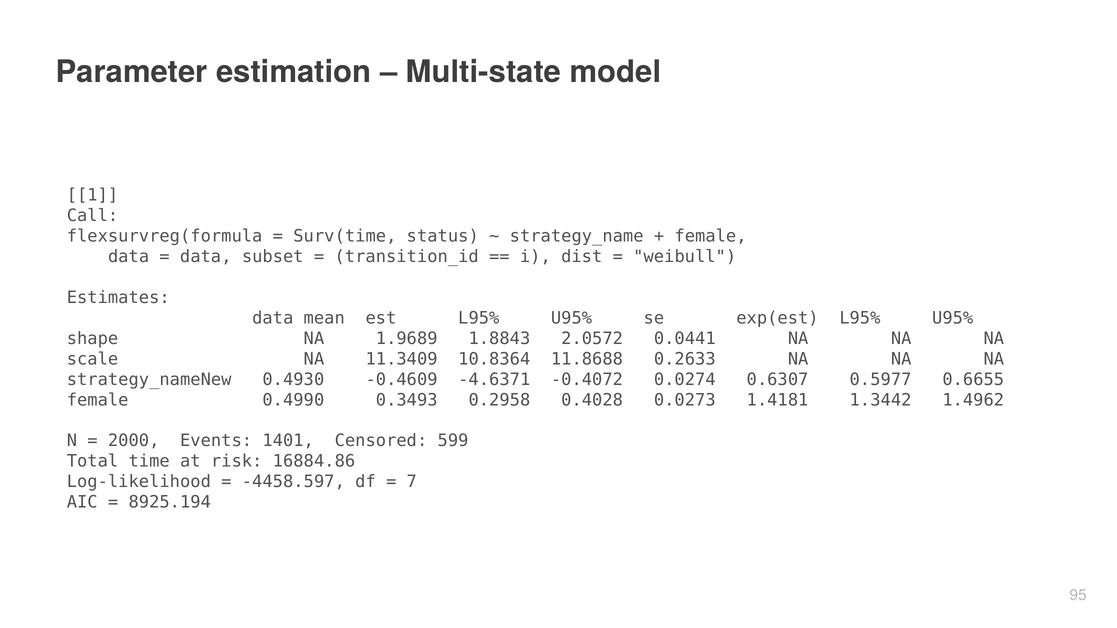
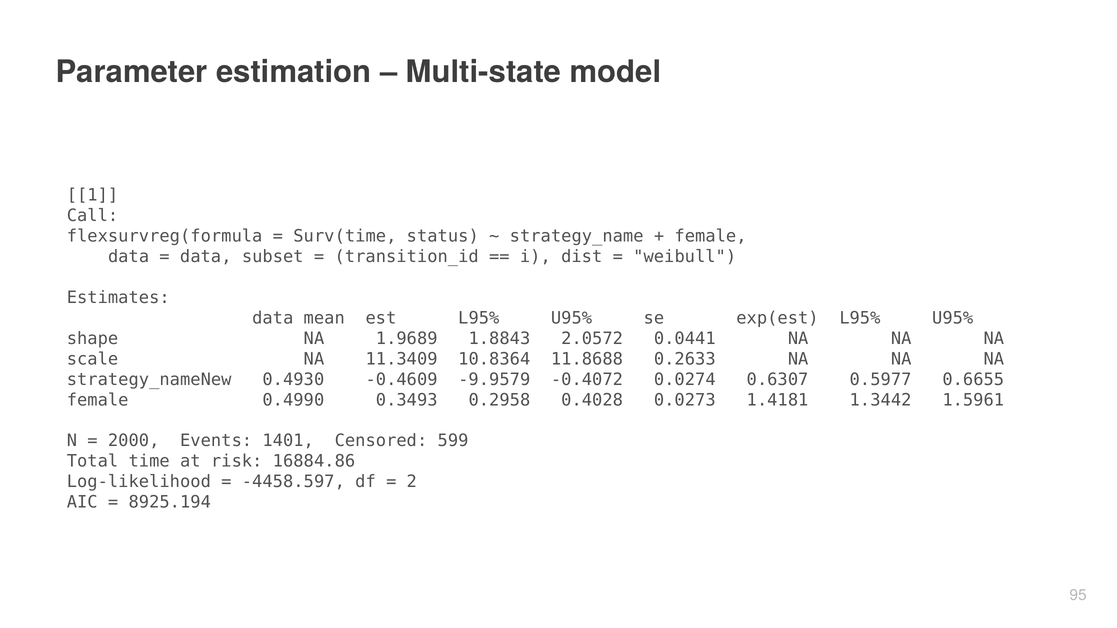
-4.6371: -4.6371 -> -9.9579 (494, 380)
1.4962: 1.4962 -> 1.5961 (973, 400)
7: 7 -> 2 (412, 482)
